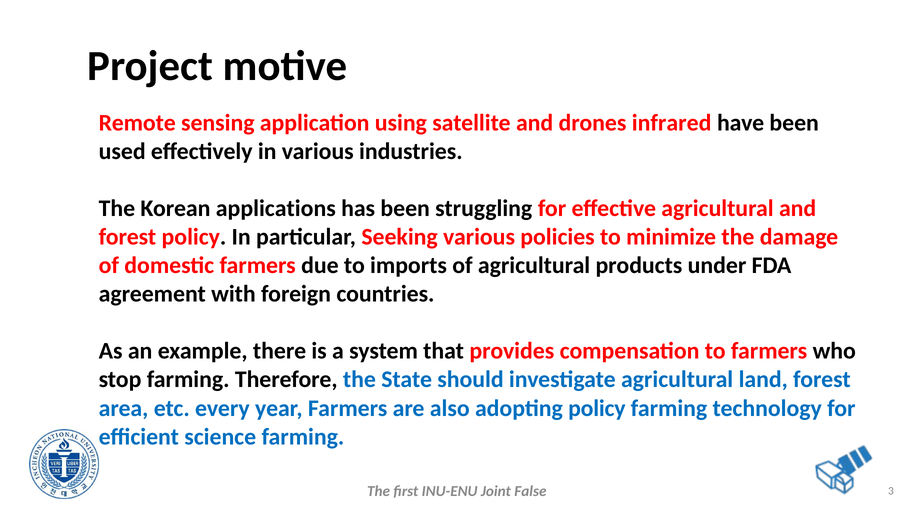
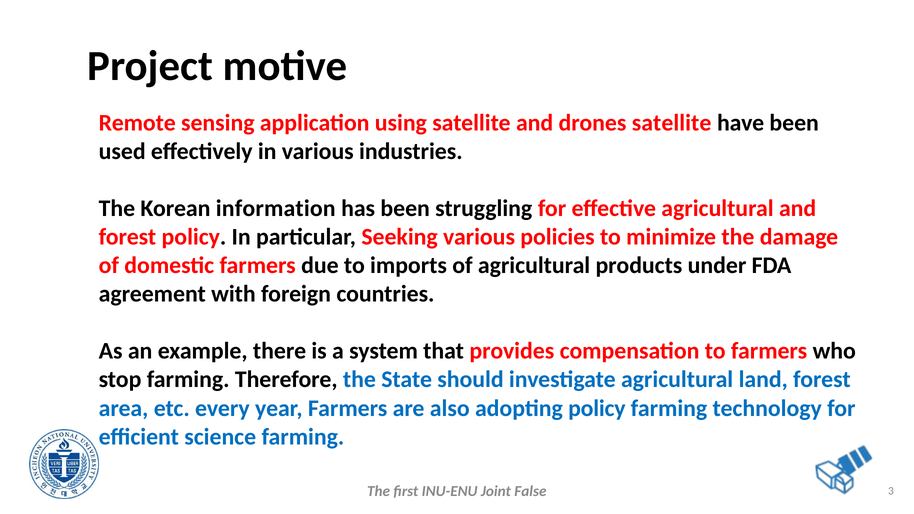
drones infrared: infrared -> satellite (672, 123)
applications: applications -> information (276, 208)
